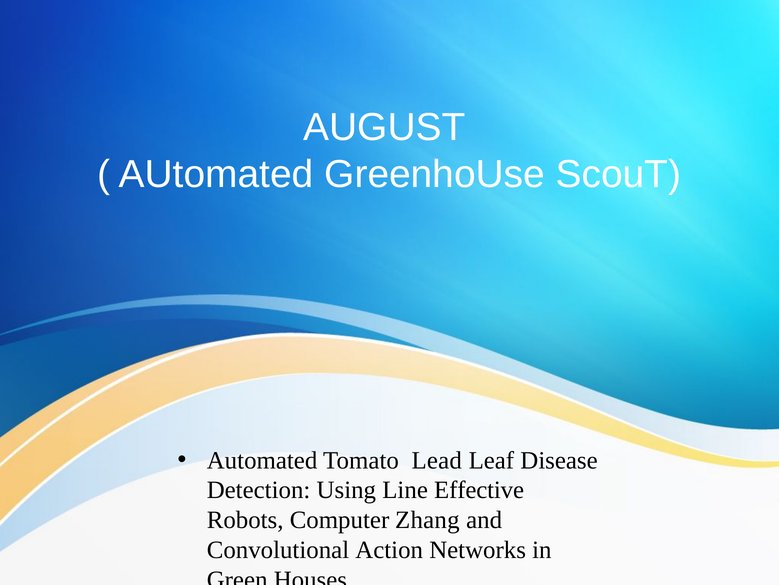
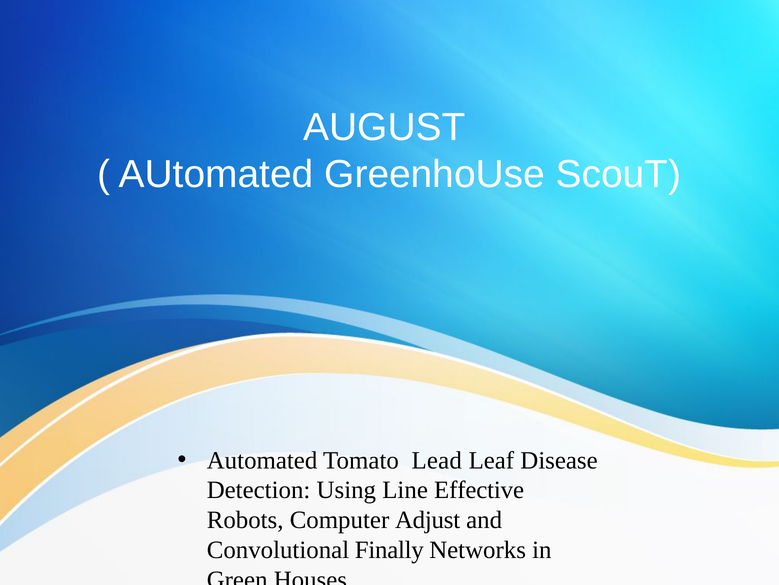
Zhang: Zhang -> Adjust (428, 519)
Action: Action -> Finally (389, 549)
